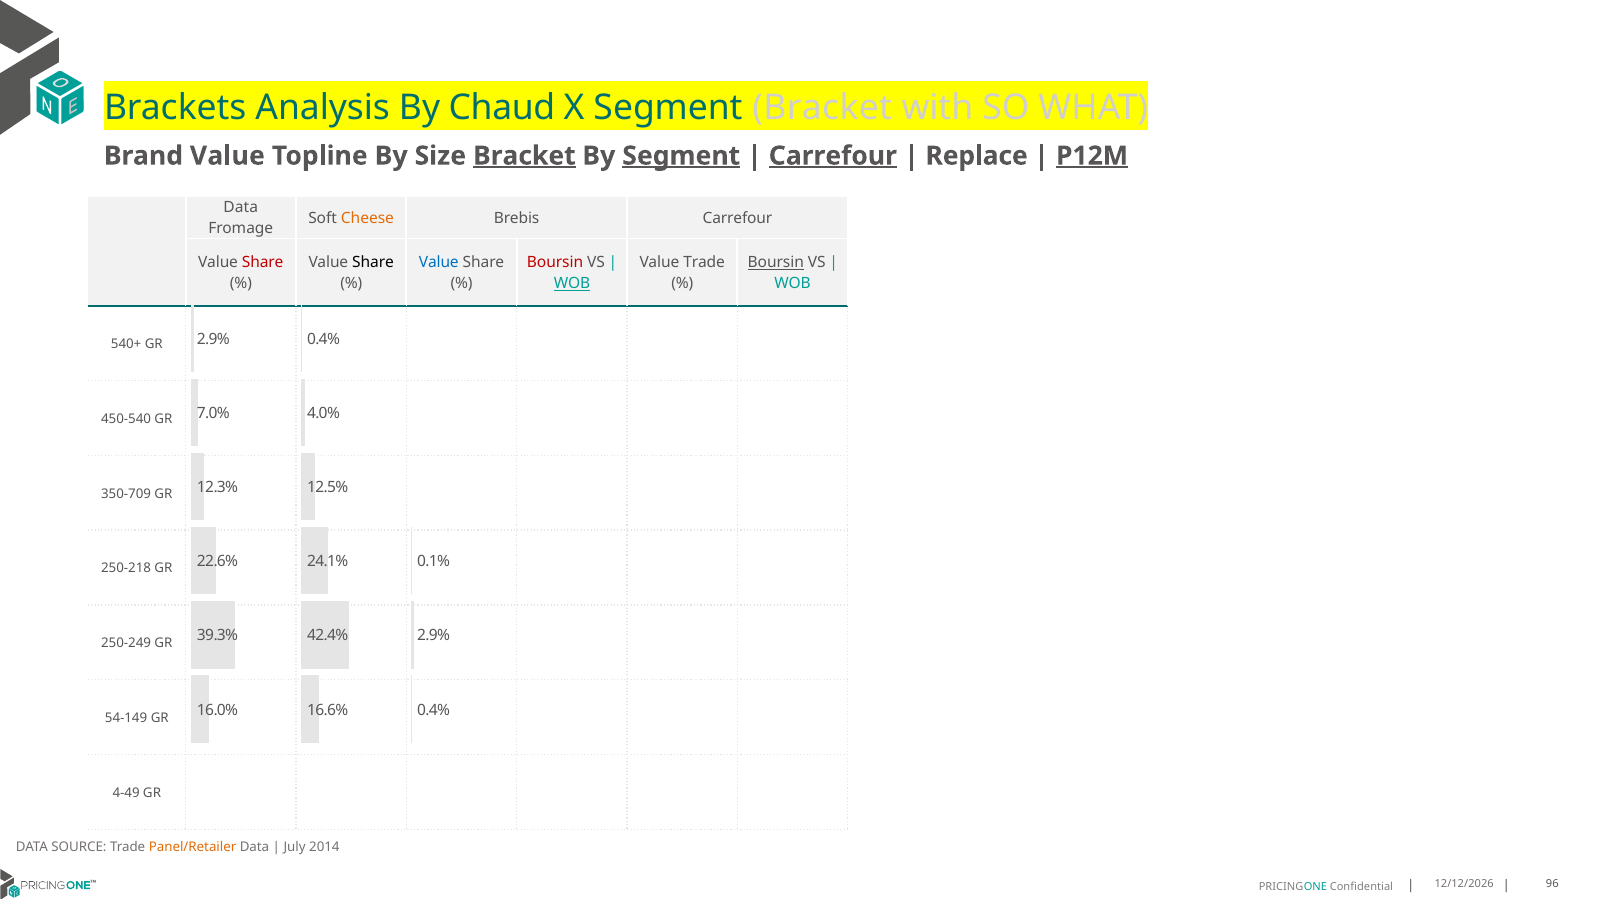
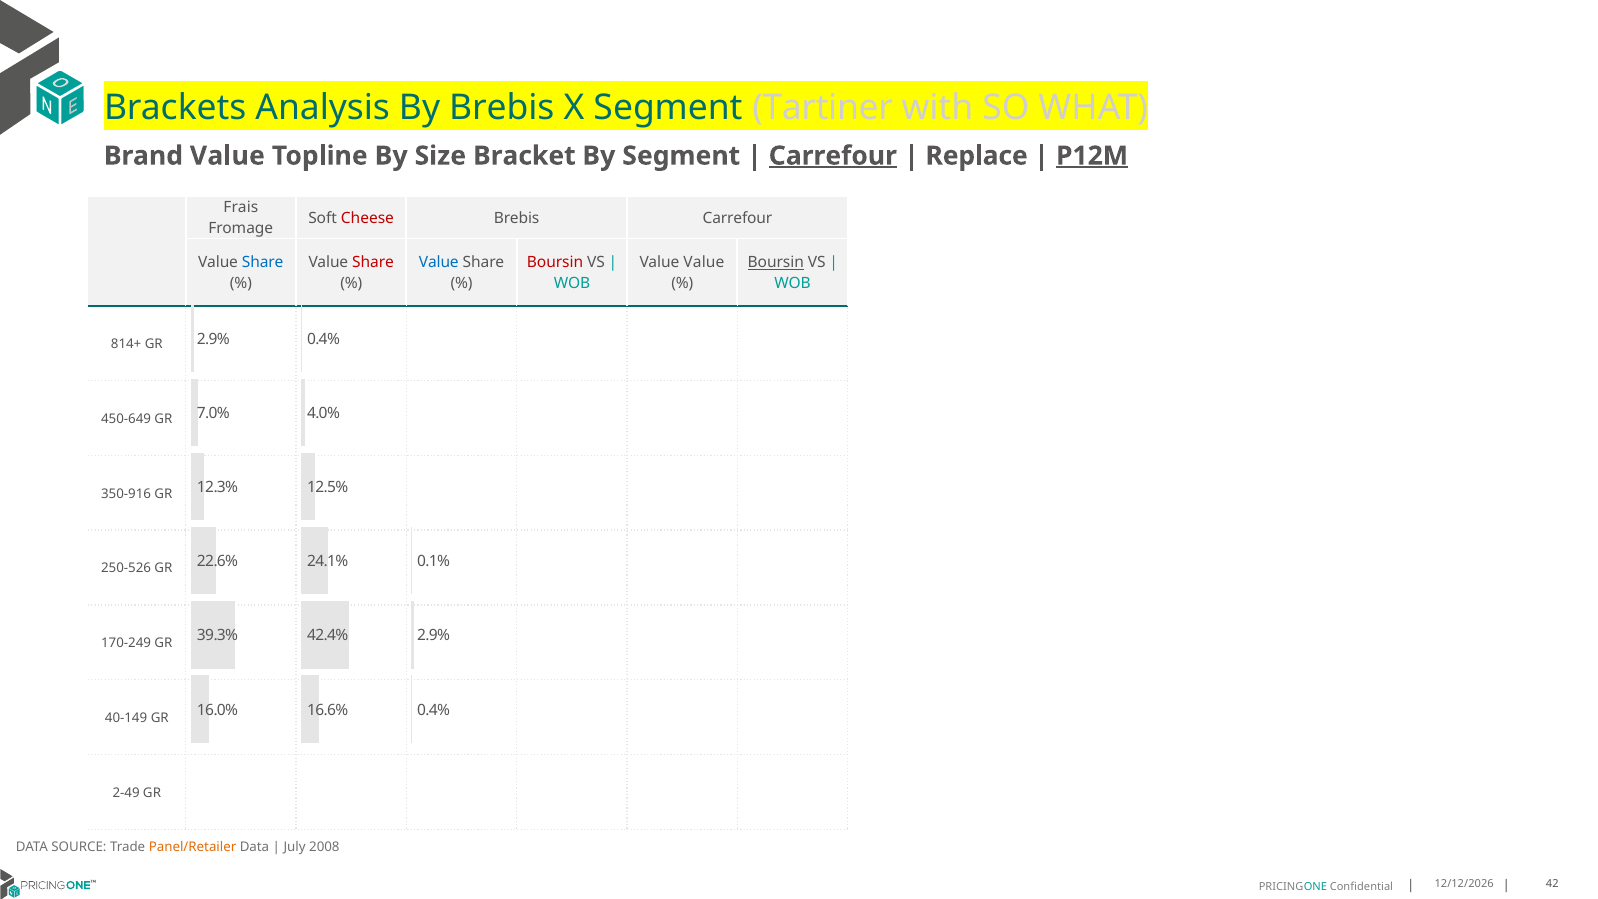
By Chaud: Chaud -> Brebis (502, 107)
Segment Bracket: Bracket -> Tartiner (823, 107)
Bracket underline: present -> none (524, 156)
Segment underline: present -> none (681, 156)
Data: Data -> Frais (241, 208)
Cheese colour: orange -> red (367, 218)
Share colour: red -> blue (263, 262)
Share colour: black -> red (373, 262)
Value Trade: Trade -> Value (704, 262)
WOB underline: present -> none (572, 283)
540+: 540+ -> 814+ (126, 344)
450-540: 450-540 -> 450-649 (126, 419)
350-709: 350-709 -> 350-916 (126, 494)
250-218: 250-218 -> 250-526 (126, 568)
250-249: 250-249 -> 170-249 (126, 643)
54-149: 54-149 -> 40-149 (126, 718)
4-49: 4-49 -> 2-49 (126, 793)
2014: 2014 -> 2008 (324, 847)
96: 96 -> 42 (1552, 884)
